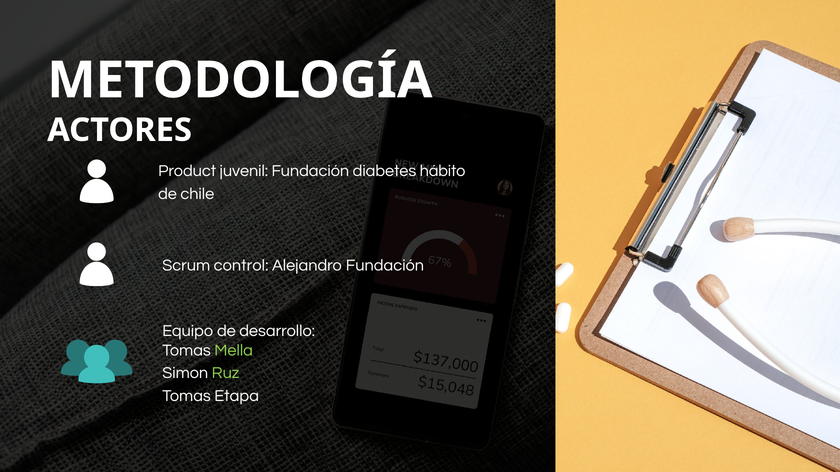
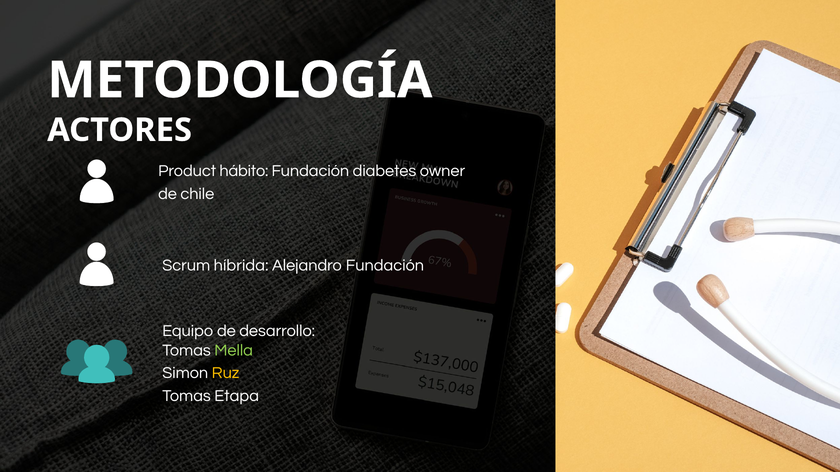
juvenil: juvenil -> hábito (244, 171)
hábito: hábito -> owner (442, 171)
control: control -> híbrida (241, 266)
Ruz colour: light green -> yellow (226, 374)
